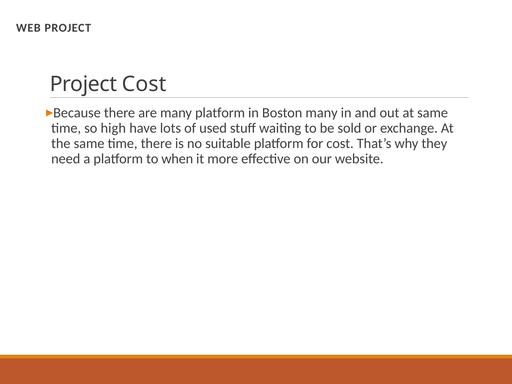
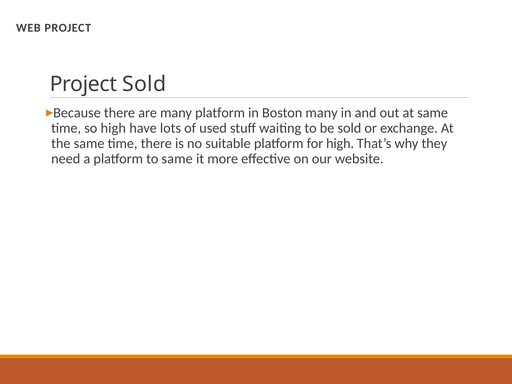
Project Cost: Cost -> Sold (144, 84)
for cost: cost -> high (340, 144)
to when: when -> same (177, 159)
